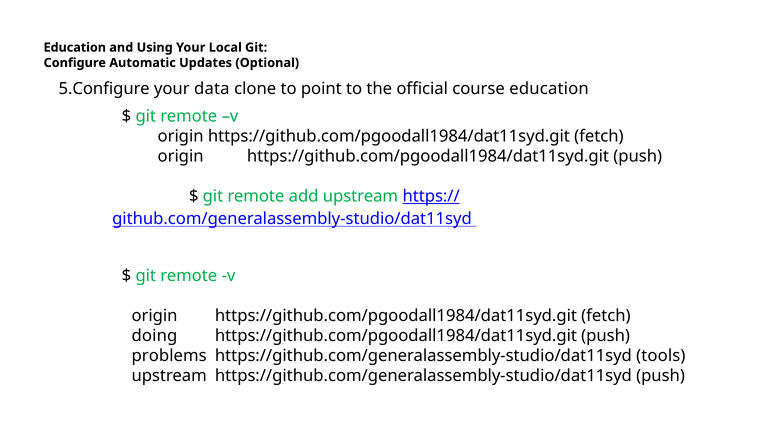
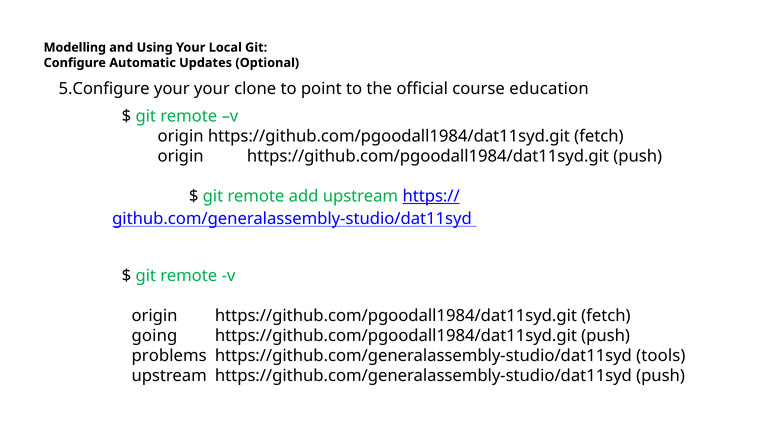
Education: Education -> Modelling (75, 47)
your data: data -> your (212, 89)
doing: doing -> going (154, 336)
